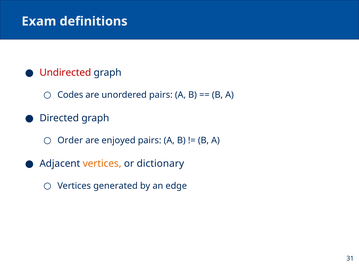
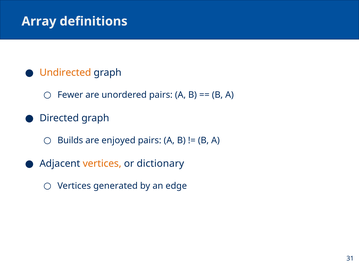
Exam: Exam -> Array (39, 21)
Undirected colour: red -> orange (65, 73)
Codes: Codes -> Fewer (70, 95)
Order: Order -> Builds (70, 141)
